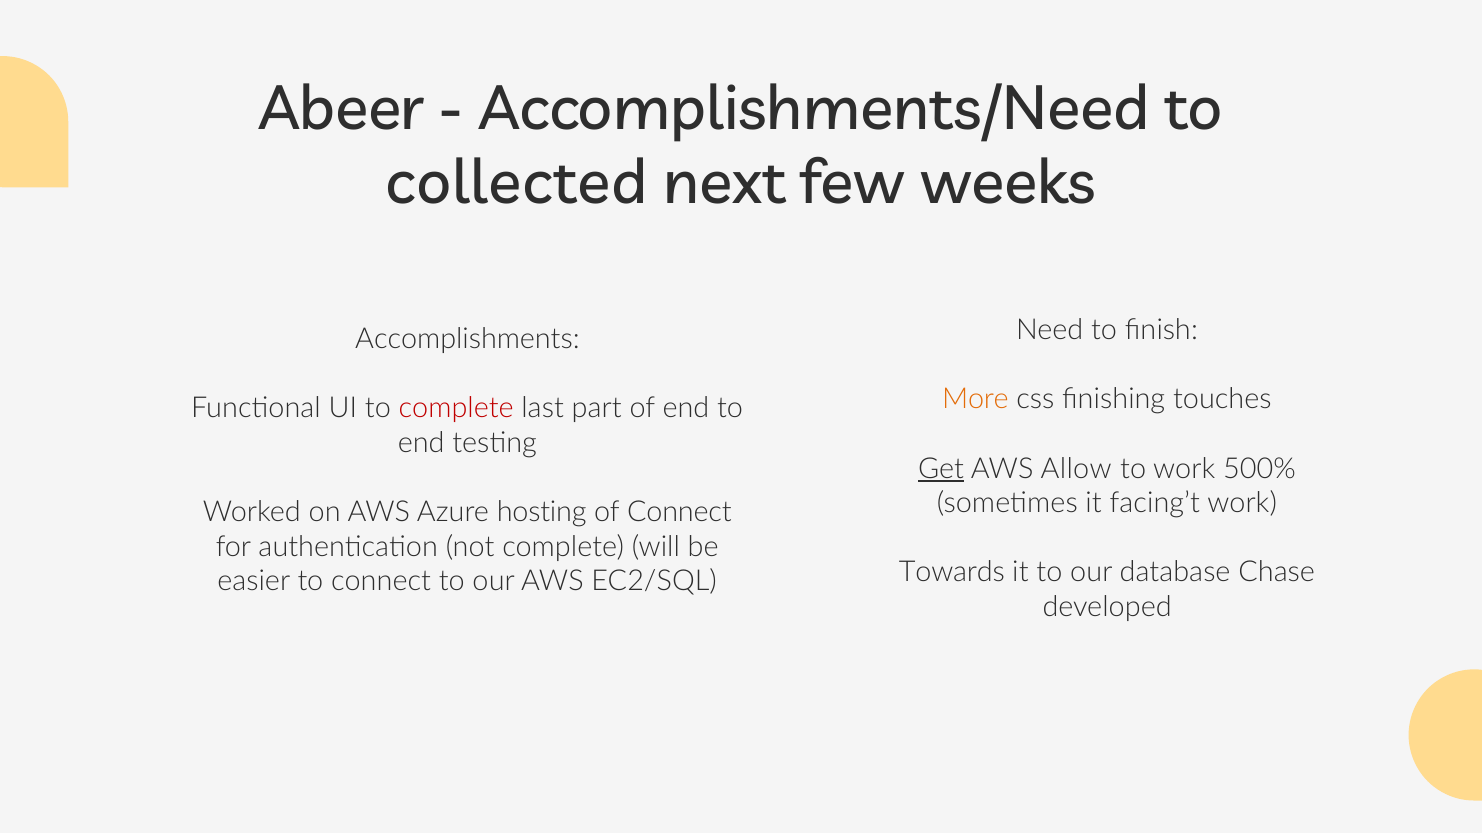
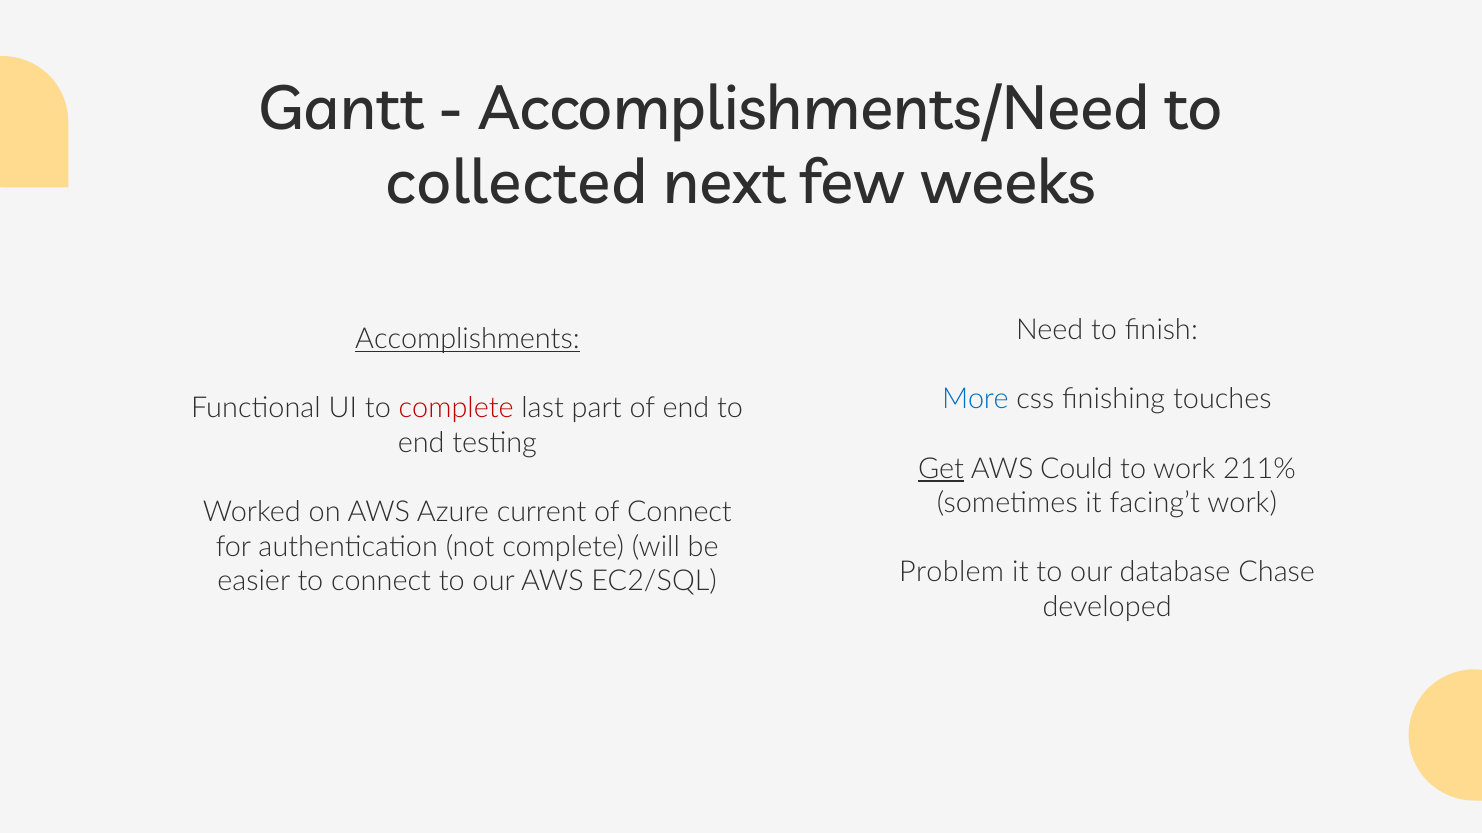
Abeer: Abeer -> Gantt (341, 109)
Accomplishments underline: none -> present (467, 339)
More colour: orange -> blue (975, 400)
Allow: Allow -> Could (1076, 469)
500%: 500% -> 211% (1259, 469)
hosting: hosting -> current (542, 512)
Towards: Towards -> Problem (952, 573)
